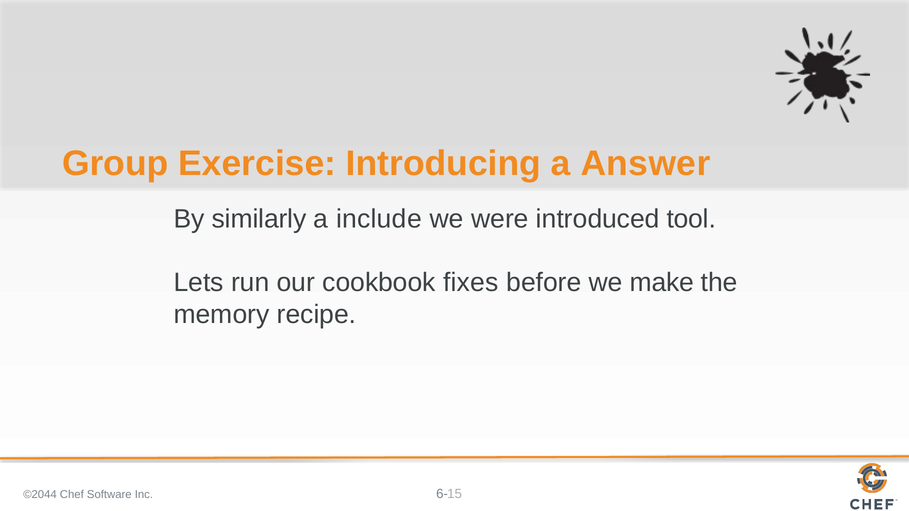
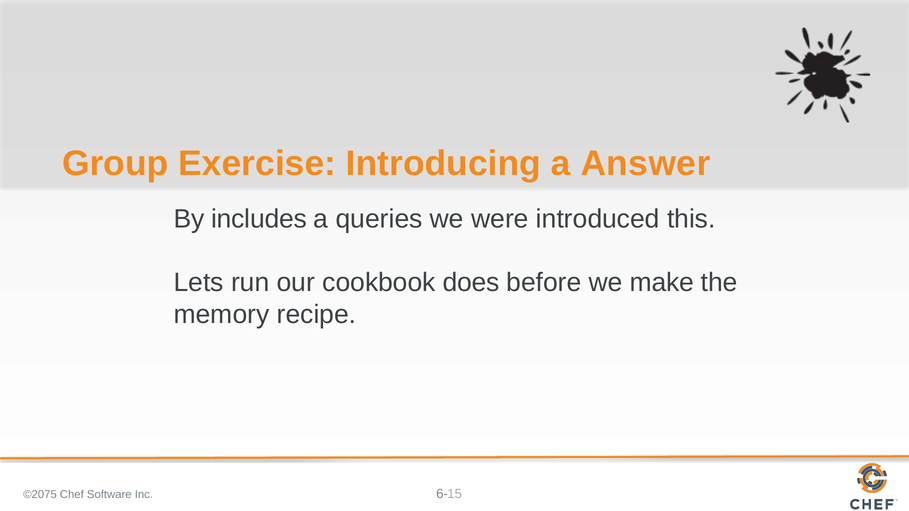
similarly: similarly -> includes (259, 219)
include: include -> queries (379, 219)
tool: tool -> this (691, 219)
fixes: fixes -> does (471, 283)
©2044: ©2044 -> ©2075 (40, 495)
